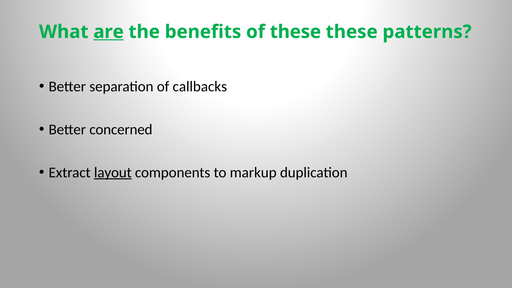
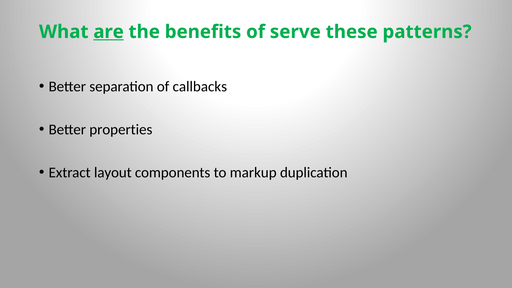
of these: these -> serve (295, 32)
concerned: concerned -> properties (121, 130)
layout underline: present -> none (113, 172)
